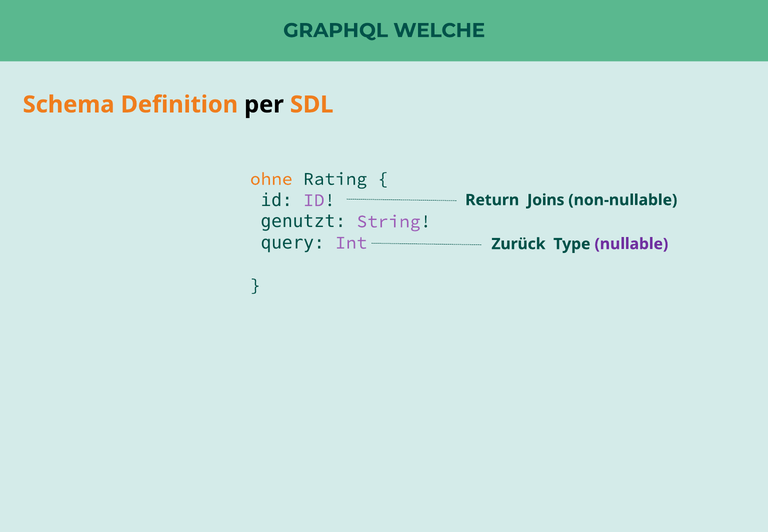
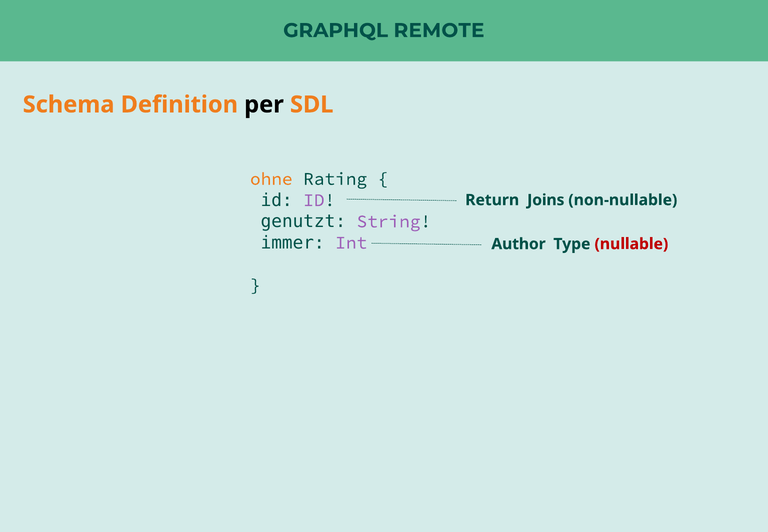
WELCHE: WELCHE -> REMOTE (439, 30)
query: query -> immer (293, 243)
Zurück: Zurück -> Author (518, 244)
nullable colour: purple -> red (631, 244)
